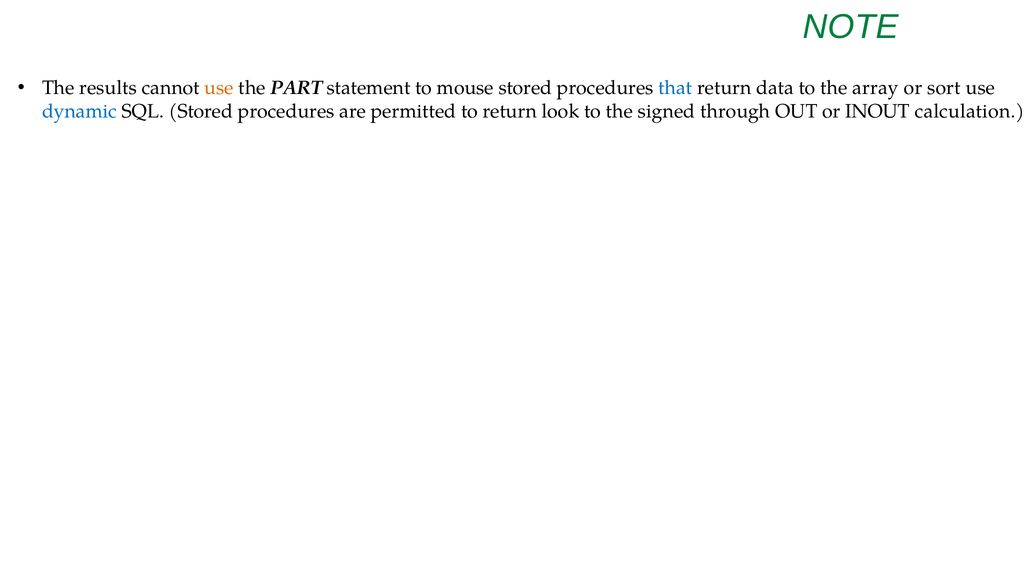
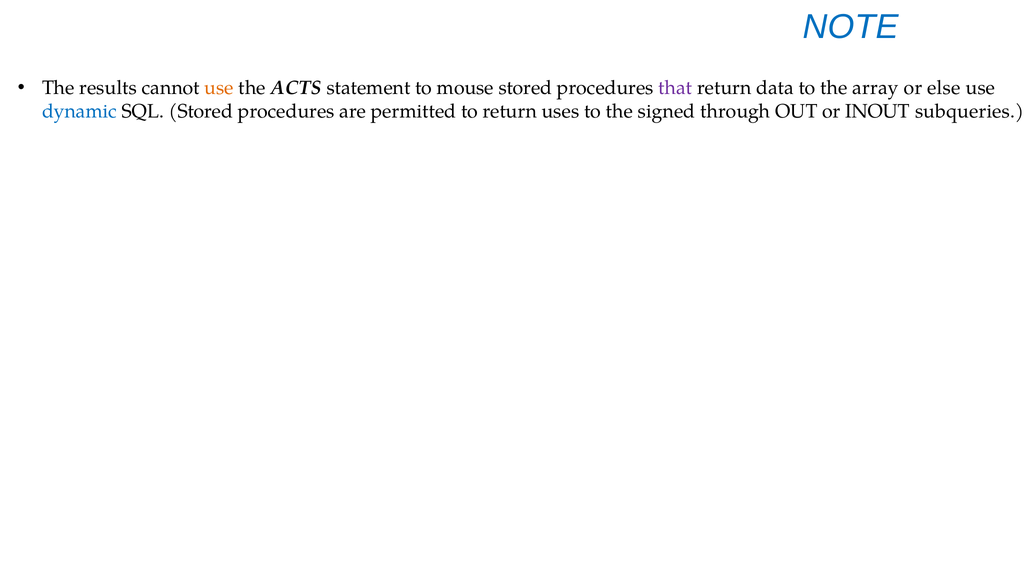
NOTE colour: green -> blue (851, 27)
PART: PART -> ACTS (296, 88)
that colour: blue -> purple (675, 88)
sort: sort -> else (944, 88)
look: look -> uses (561, 111)
calculation: calculation -> subqueries (970, 111)
